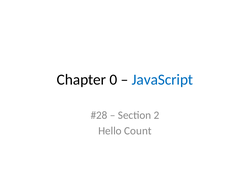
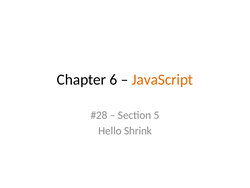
0: 0 -> 6 (113, 79)
JavaScript colour: blue -> orange (162, 79)
2: 2 -> 5 (156, 115)
Count: Count -> Shrink (138, 131)
